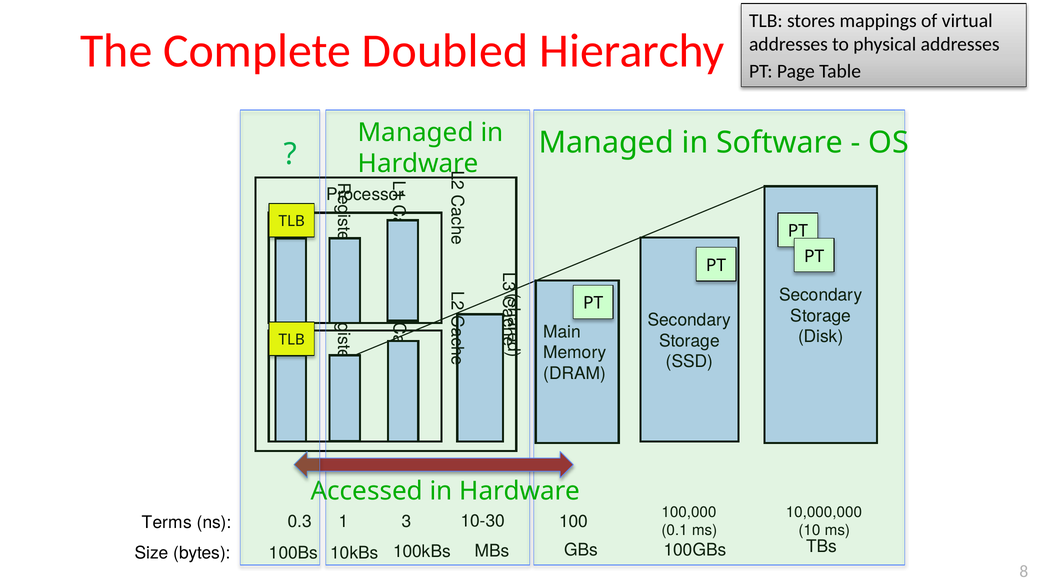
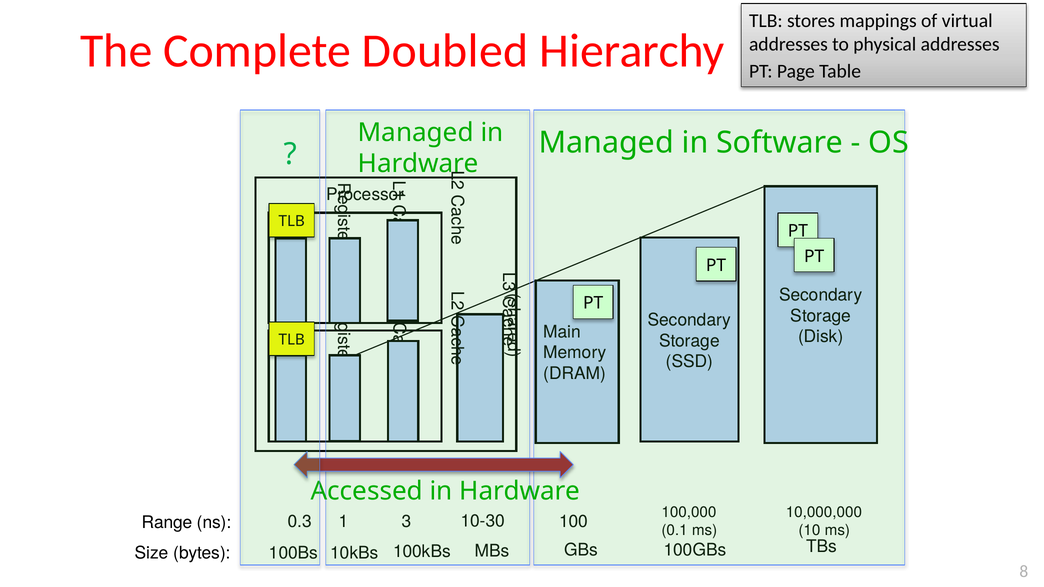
Terms: Terms -> Range (167, 523)
